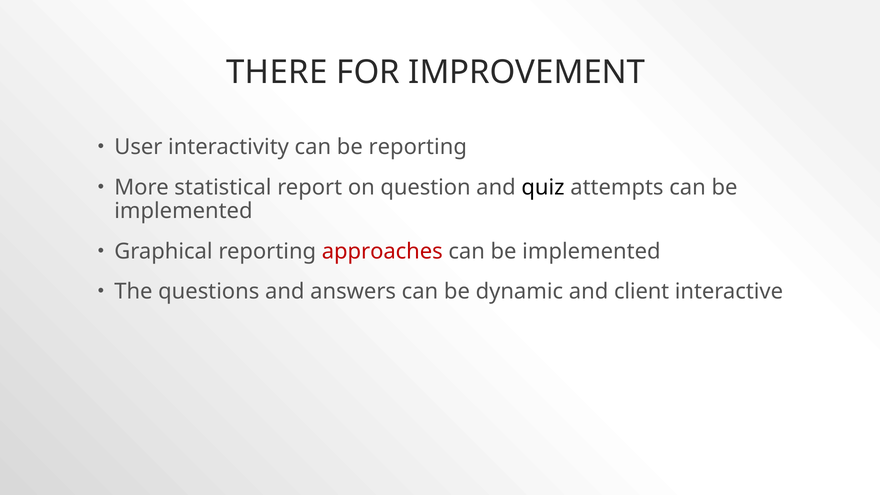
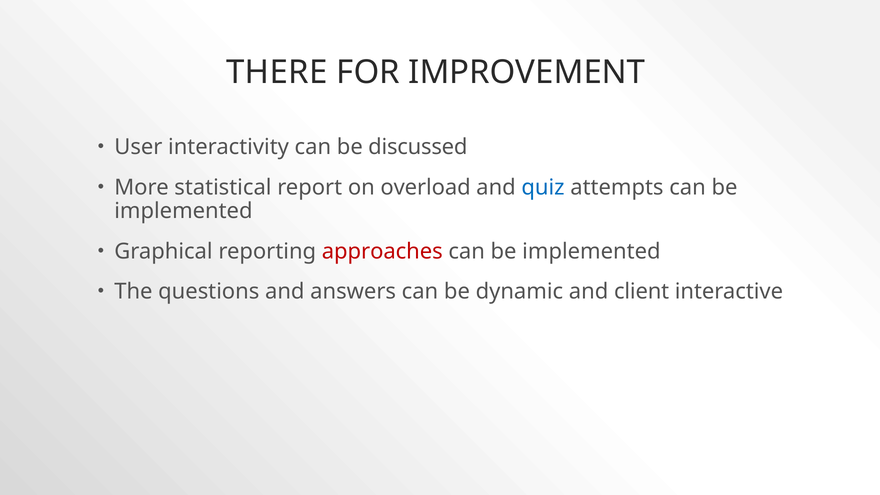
be reporting: reporting -> discussed (418, 147)
question: question -> overload (426, 187)
quiz colour: black -> blue (543, 187)
